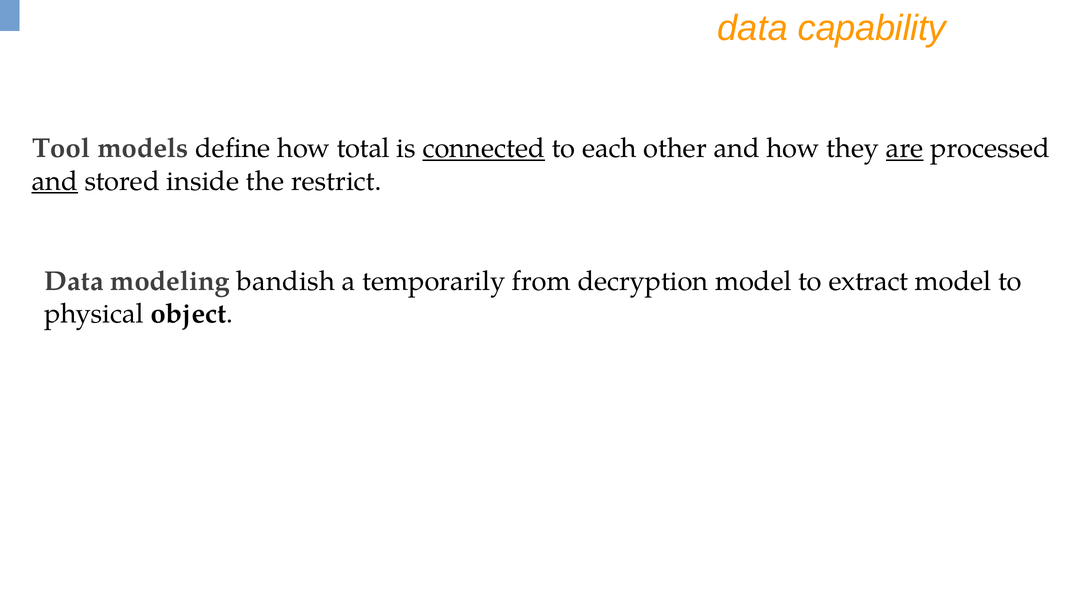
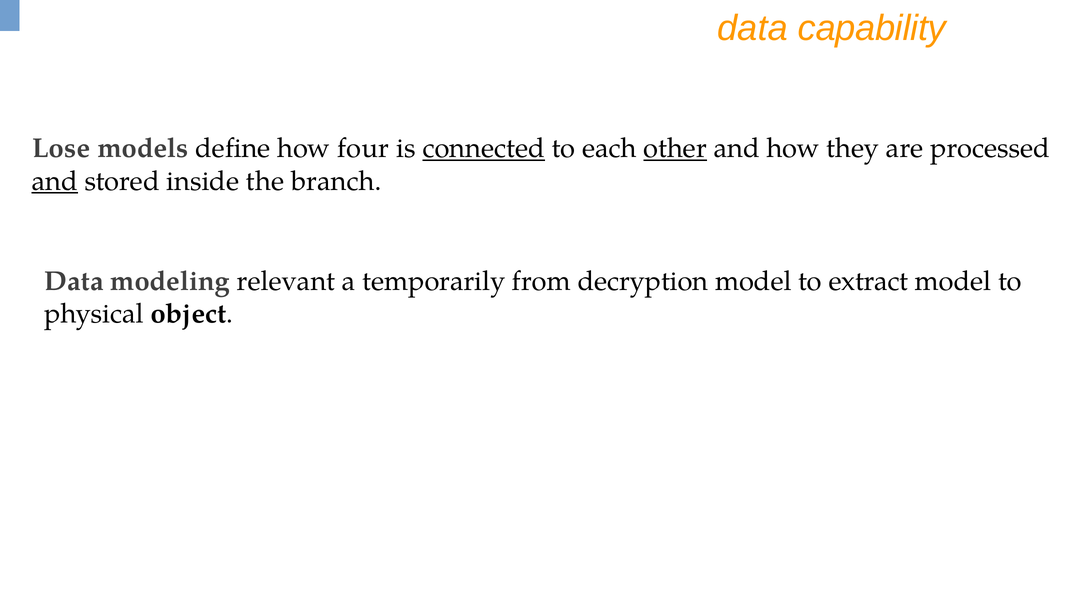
Tool: Tool -> Lose (61, 148)
total: total -> four (363, 148)
other underline: none -> present (675, 148)
are underline: present -> none (905, 148)
restrict: restrict -> branch (336, 181)
bandish: bandish -> relevant (286, 281)
